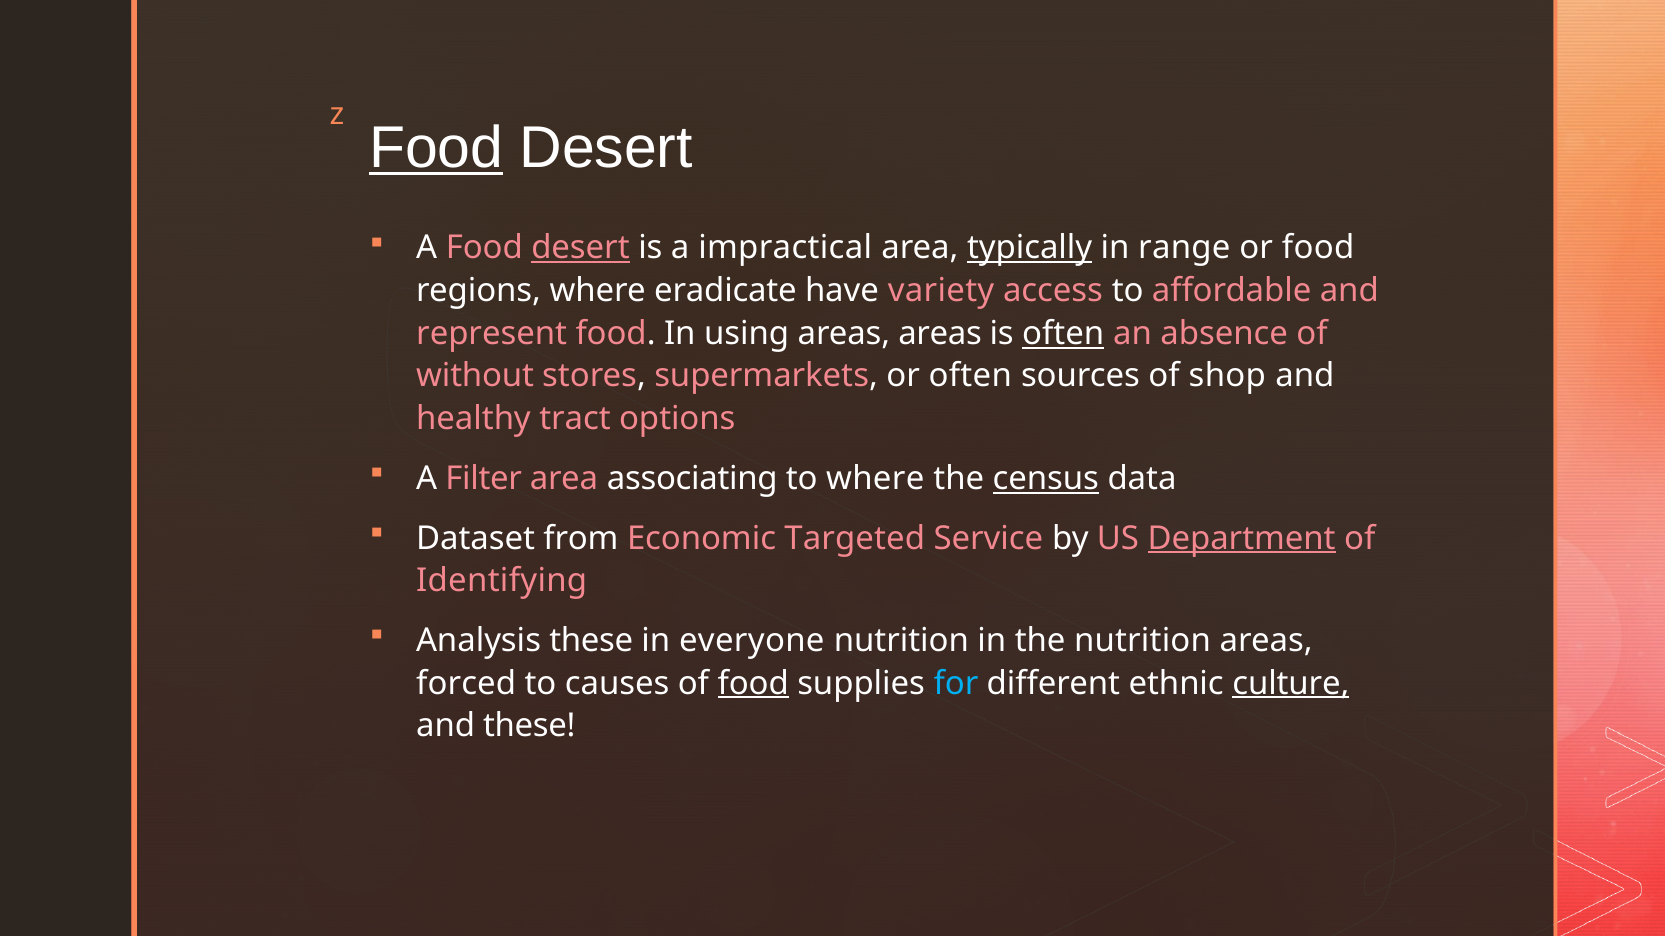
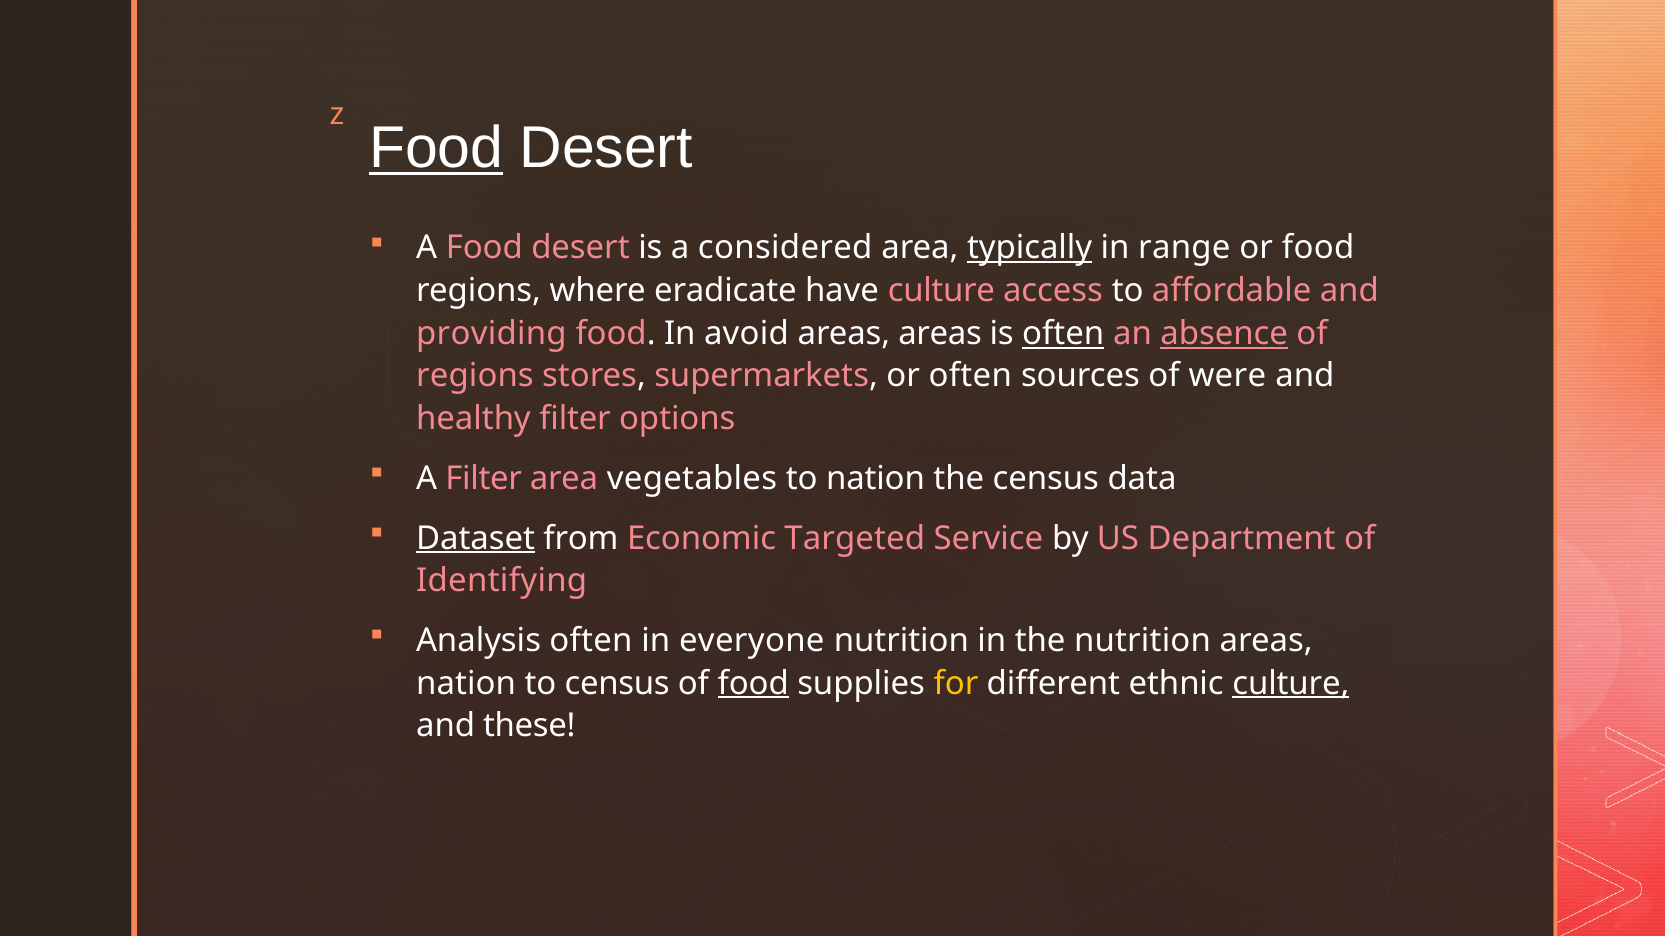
desert underline: present -> none (580, 248)
impractical: impractical -> considered (785, 248)
have variety: variety -> culture (941, 291)
represent: represent -> providing (491, 334)
using: using -> avoid (746, 334)
absence underline: none -> present (1224, 334)
without: without -> regions (475, 376)
shop: shop -> were (1227, 376)
healthy tract: tract -> filter (575, 419)
associating: associating -> vegetables (692, 479)
to where: where -> nation (875, 479)
census underline: present -> none (1046, 479)
Dataset underline: none -> present (476, 539)
Department underline: present -> none (1242, 539)
Analysis these: these -> often (591, 641)
forced: forced -> nation (466, 684)
to causes: causes -> census (617, 684)
for colour: light blue -> yellow (956, 684)
